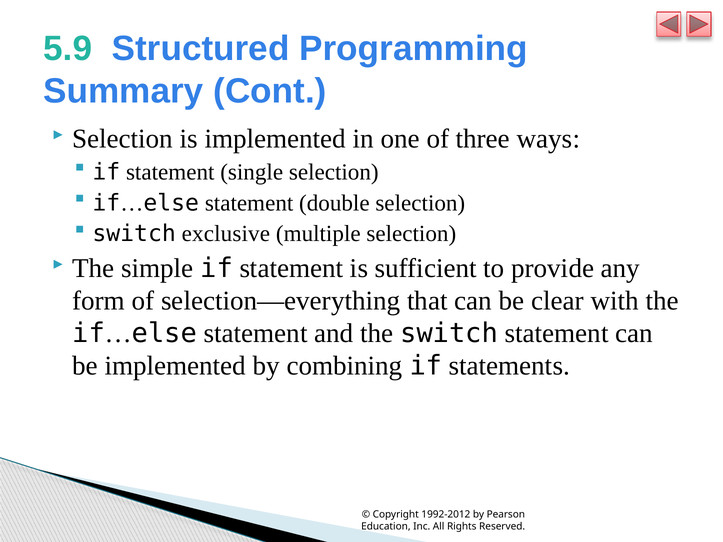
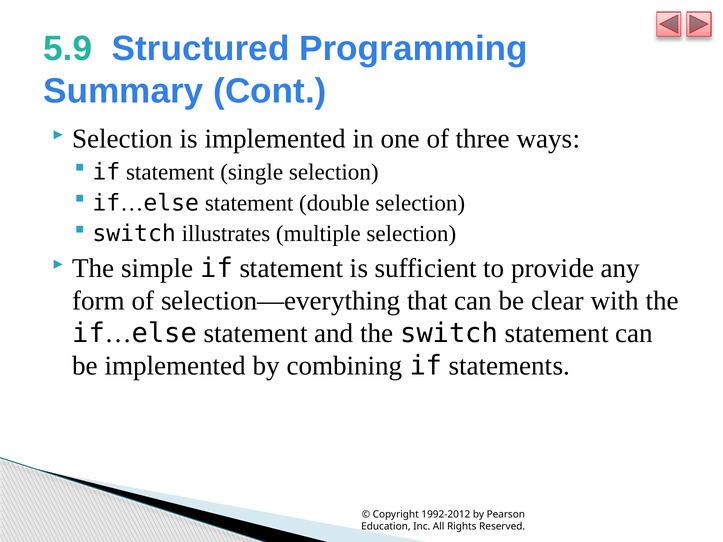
exclusive: exclusive -> illustrates (226, 234)
